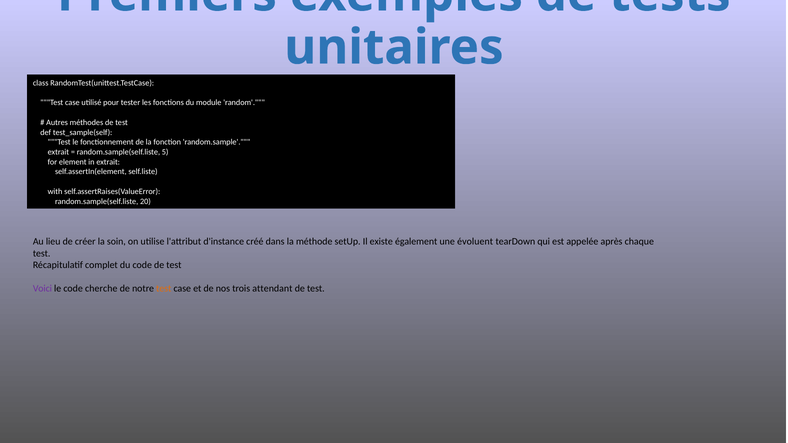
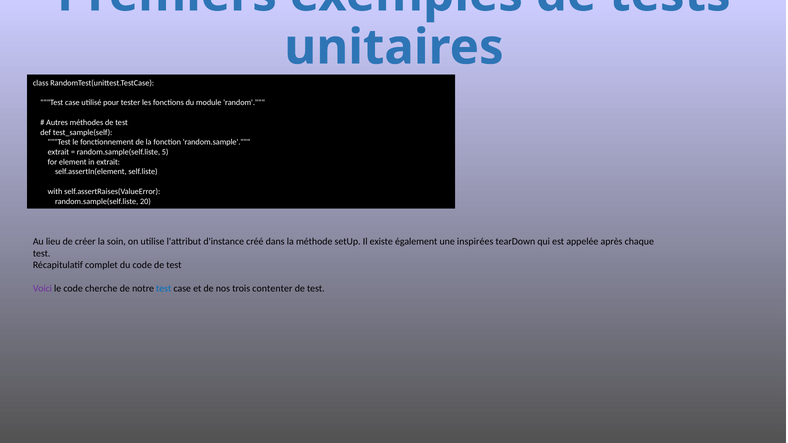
évoluent: évoluent -> inspirées (475, 242)
test colour: orange -> blue (164, 289)
attendant: attendant -> contenter (272, 289)
